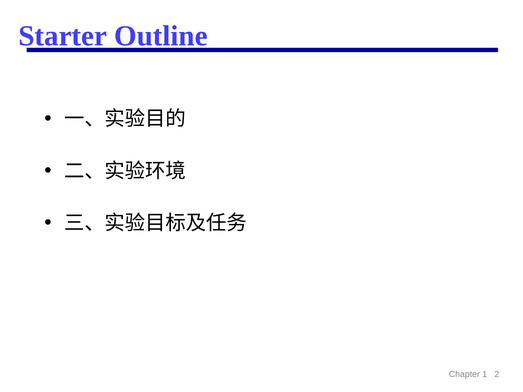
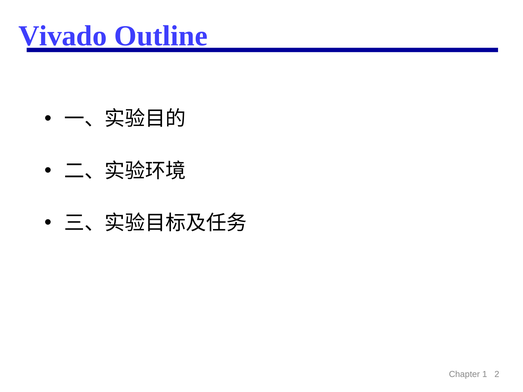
Starter: Starter -> Vivado (63, 36)
